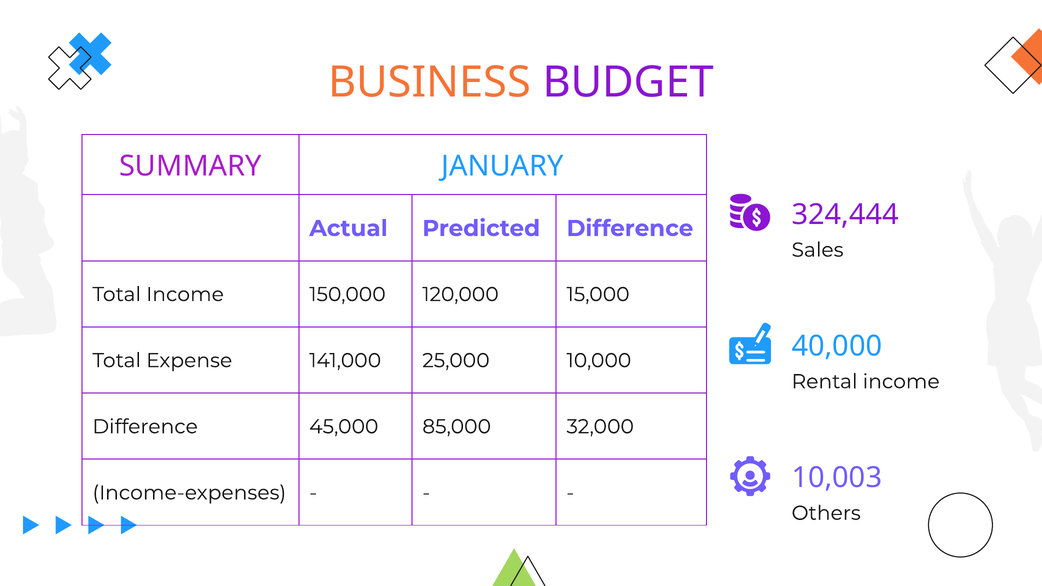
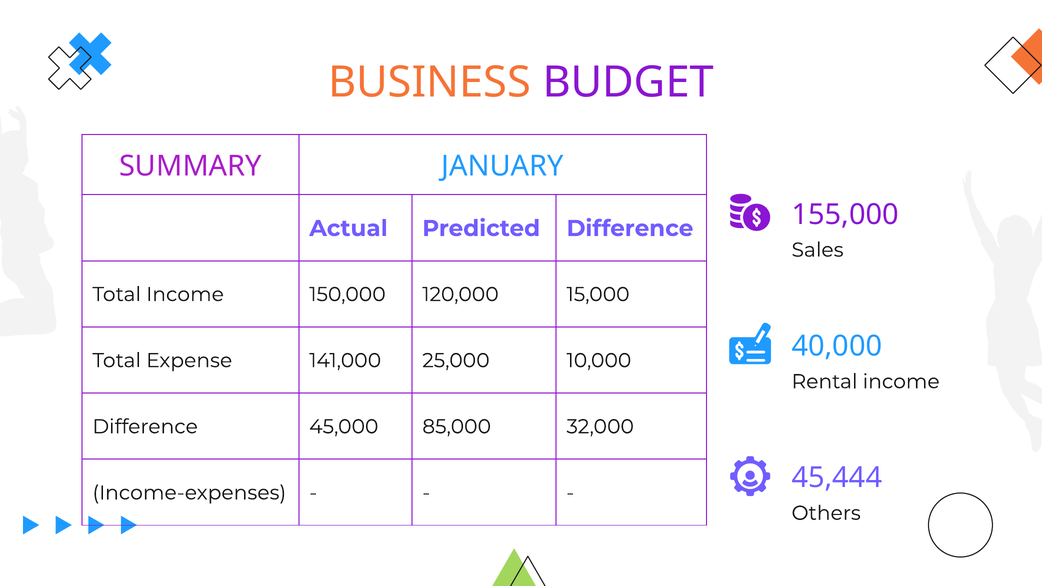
324,444: 324,444 -> 155,000 (845, 215)
10,003: 10,003 -> 45,444 (837, 478)
